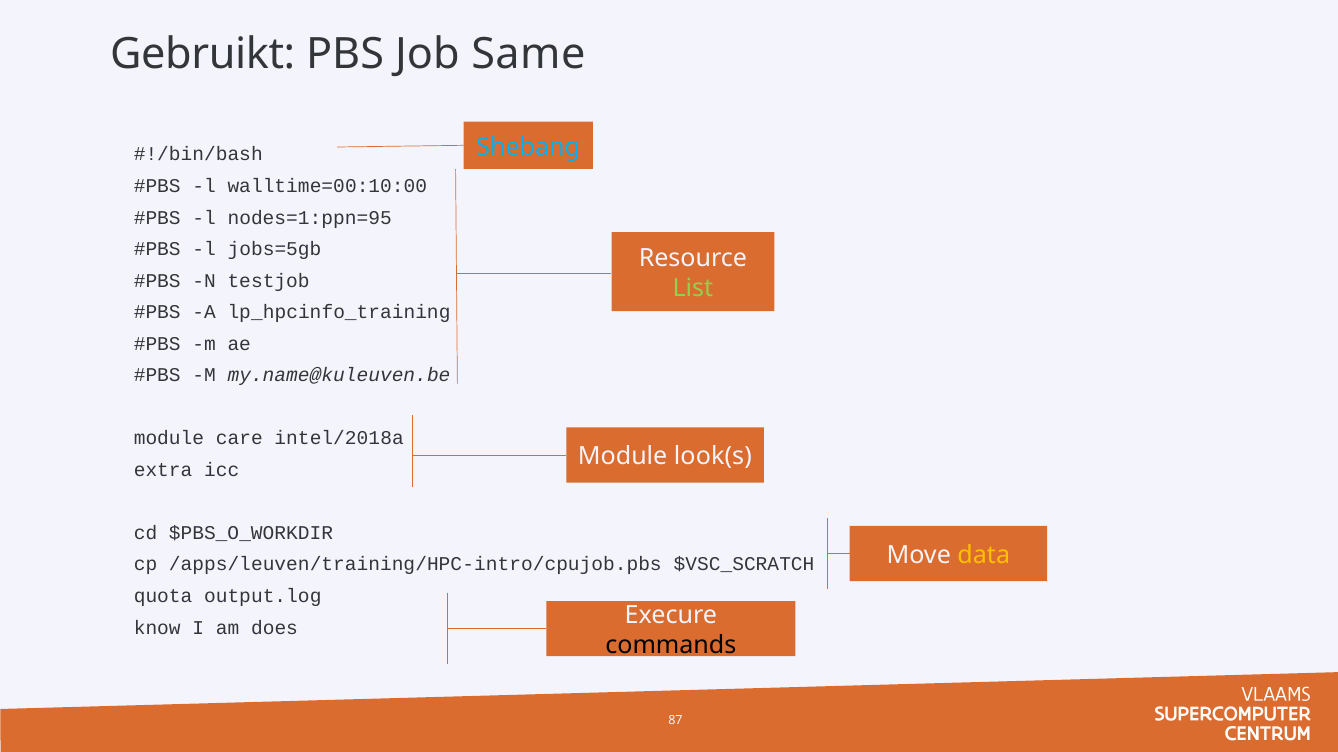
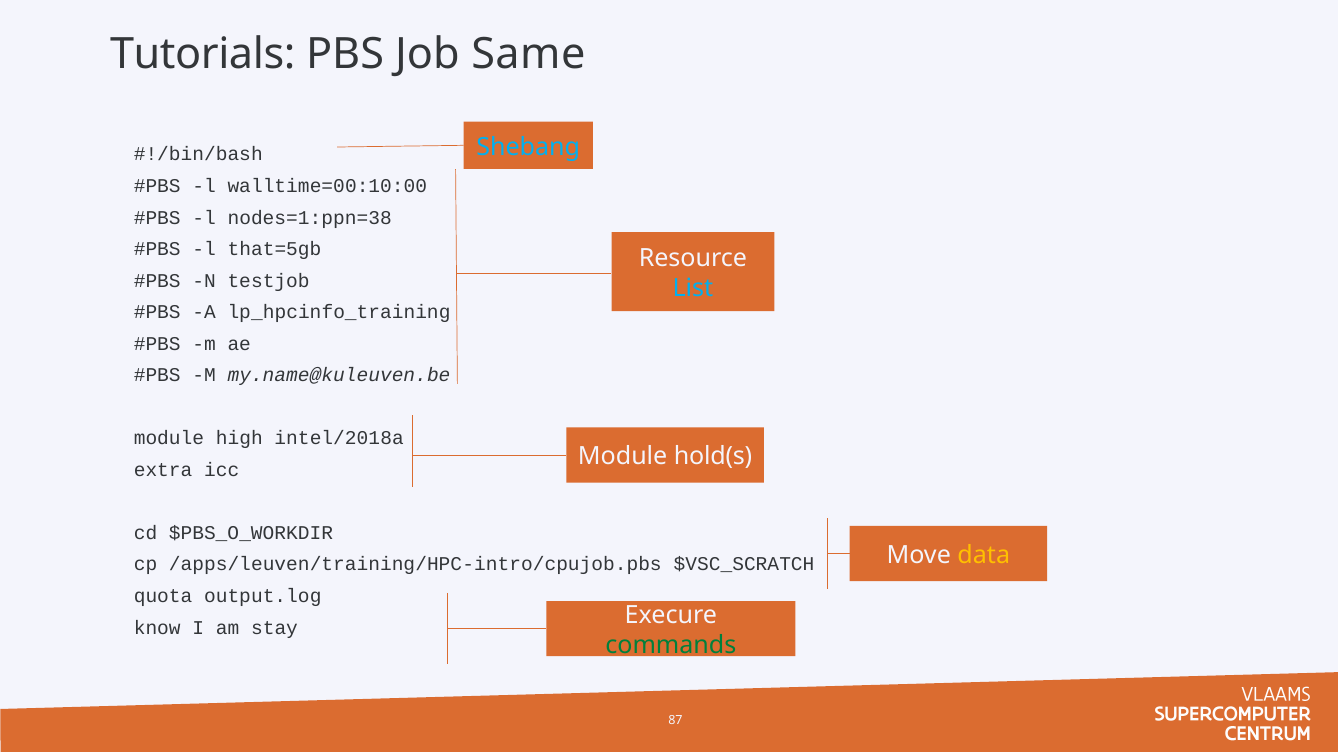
Gebruikt: Gebruikt -> Tutorials (203, 54)
nodes=1:ppn=95: nodes=1:ppn=95 -> nodes=1:ppn=38 (310, 218)
jobs=5gb: jobs=5gb -> that=5gb (274, 249)
List colour: light green -> light blue (693, 289)
care: care -> high (239, 439)
look(s: look(s -> hold(s (713, 457)
does: does -> stay (275, 628)
commands colour: black -> green (671, 646)
